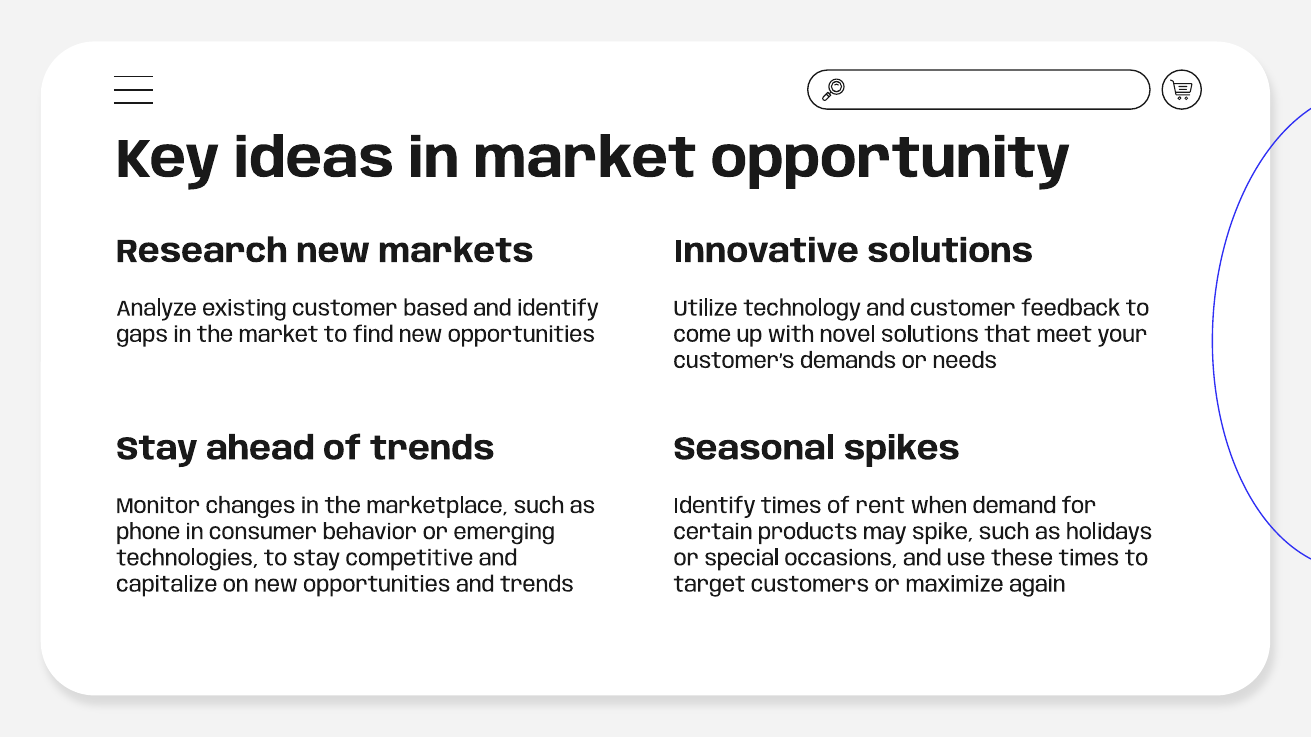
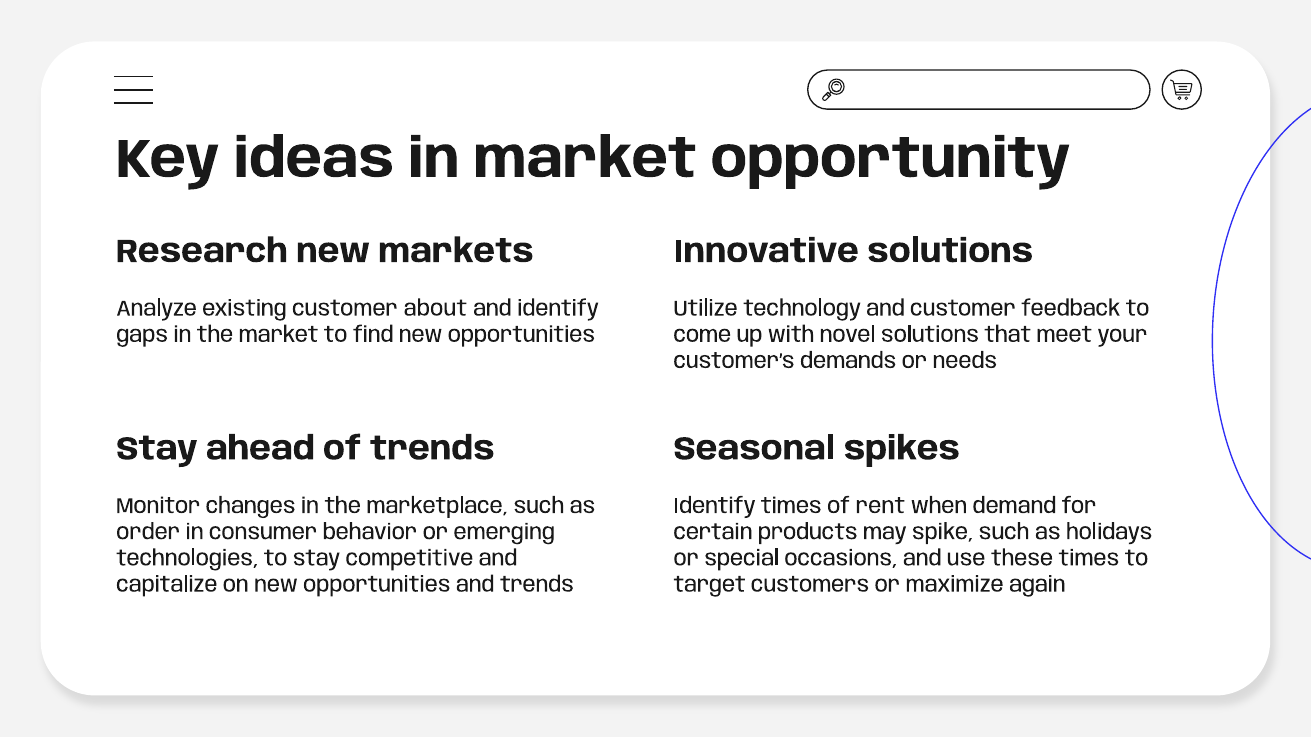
based: based -> about (435, 309)
phone: phone -> order (148, 532)
